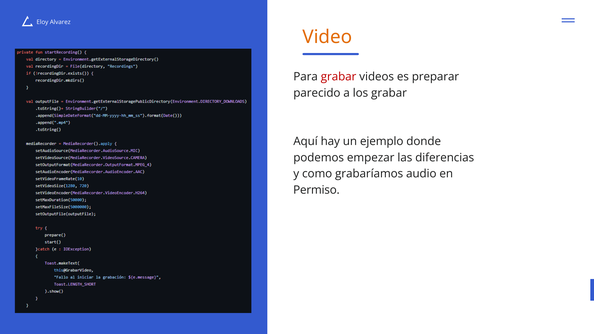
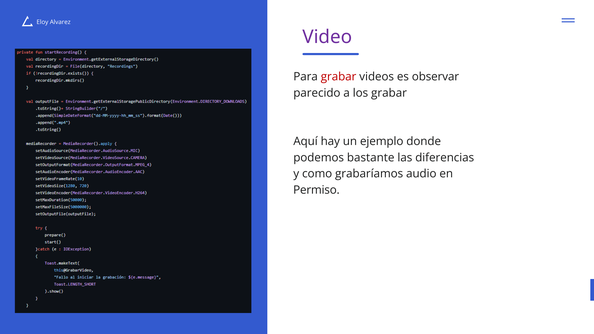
Video colour: orange -> purple (327, 37)
preparar: preparar -> observar (435, 77)
empezar: empezar -> bastante (371, 158)
